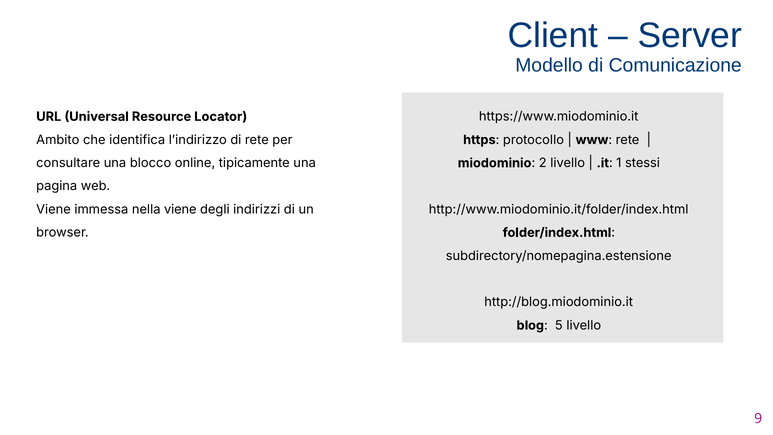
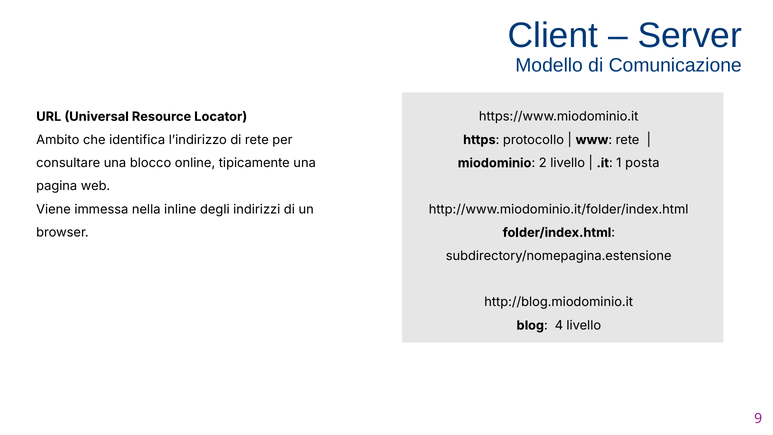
stessi: stessi -> posta (642, 163)
nella viene: viene -> inline (180, 209)
5: 5 -> 4 (559, 325)
